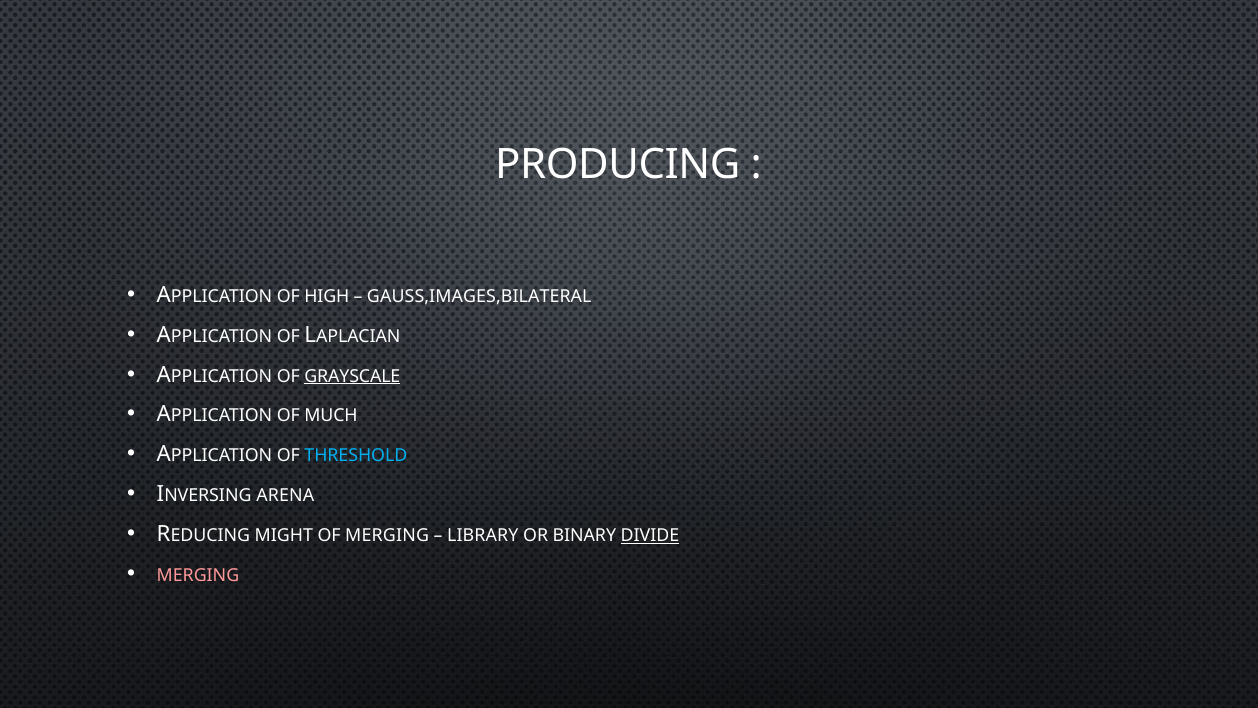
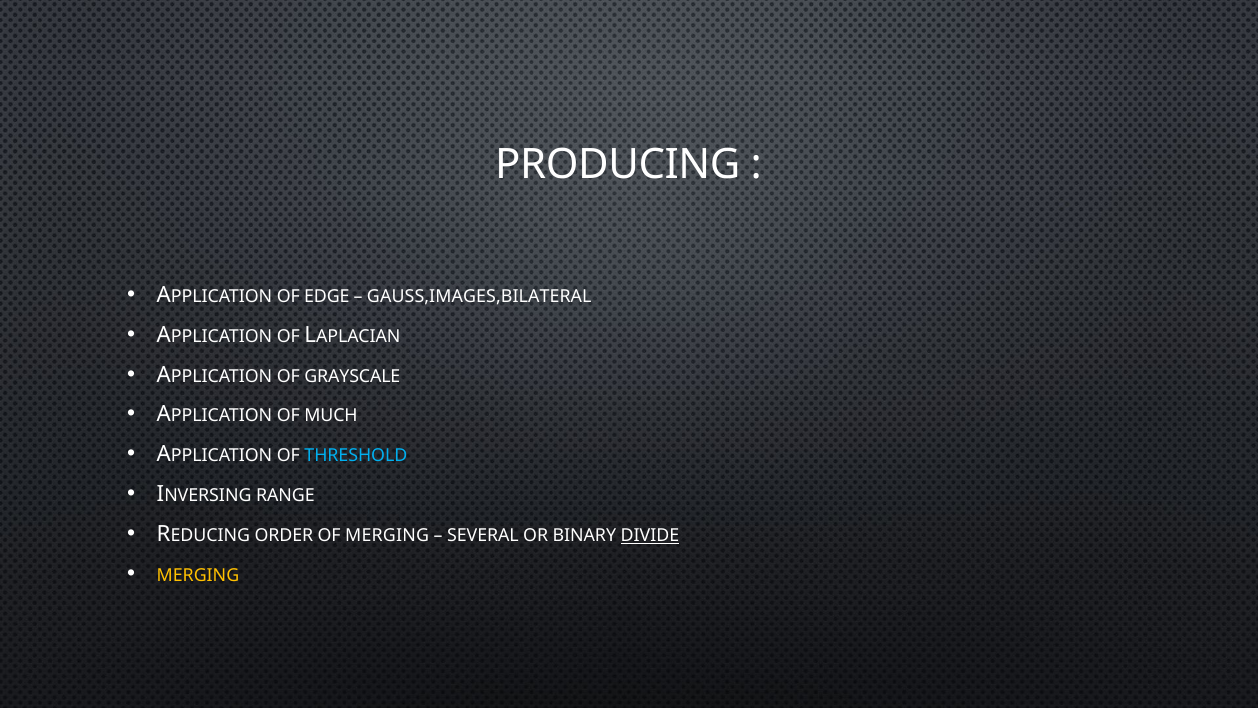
HIGH: HIGH -> EDGE (327, 296)
GRAYSCALE underline: present -> none (352, 376)
ARENA: ARENA -> RANGE (285, 496)
MIGHT: MIGHT -> ORDER (284, 535)
LIBRARY: LIBRARY -> SEVERAL (483, 535)
MERGING colour: pink -> yellow (198, 575)
